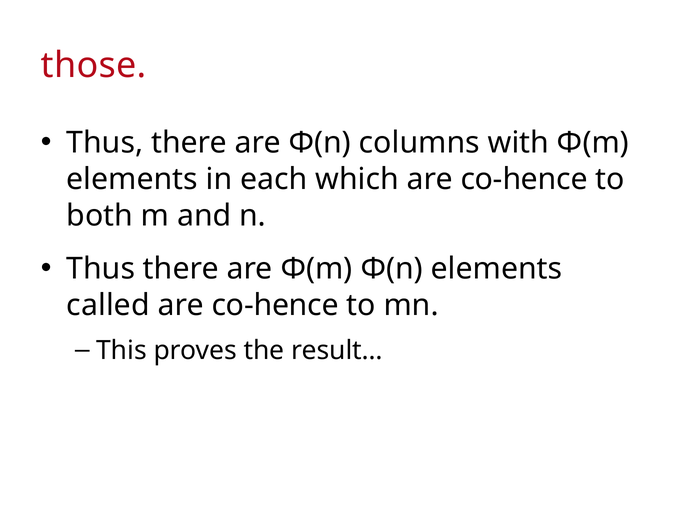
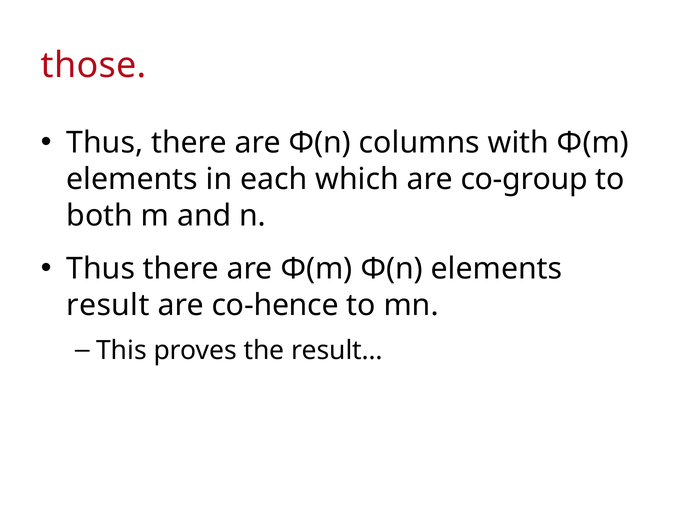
which are co-hence: co-hence -> co-group (524, 179)
called: called -> result (108, 305)
